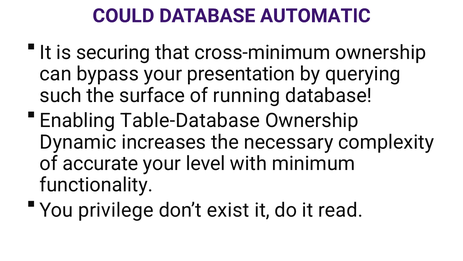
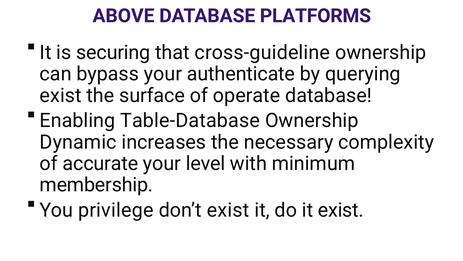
COULD: COULD -> ABOVE (123, 16)
AUTOMATIC: AUTOMATIC -> PLATFORMS (315, 16)
cross-minimum: cross-minimum -> cross-guideline (262, 53)
presentation: presentation -> authenticate (241, 74)
such: such -> exist (61, 95)
running: running -> operate (247, 95)
functionality: functionality -> membership (96, 185)
it read: read -> exist (341, 210)
